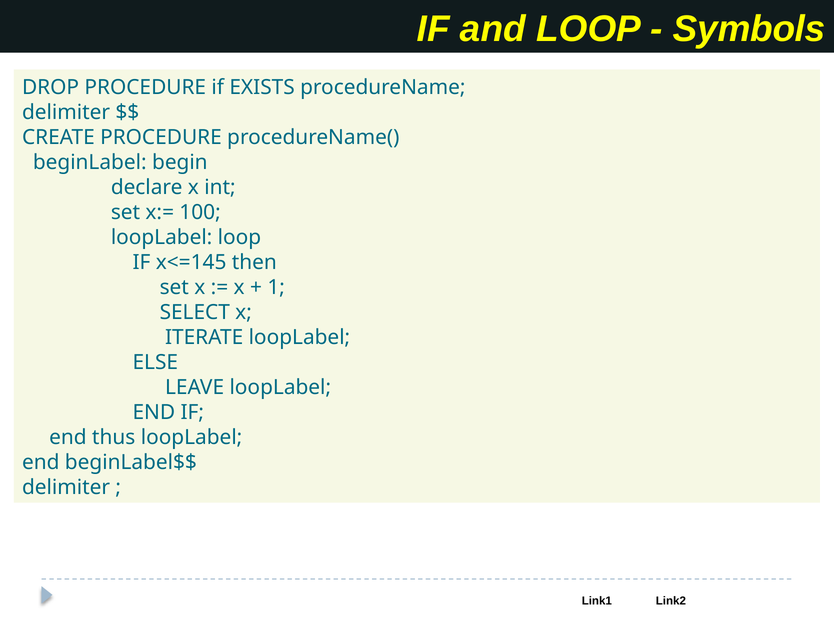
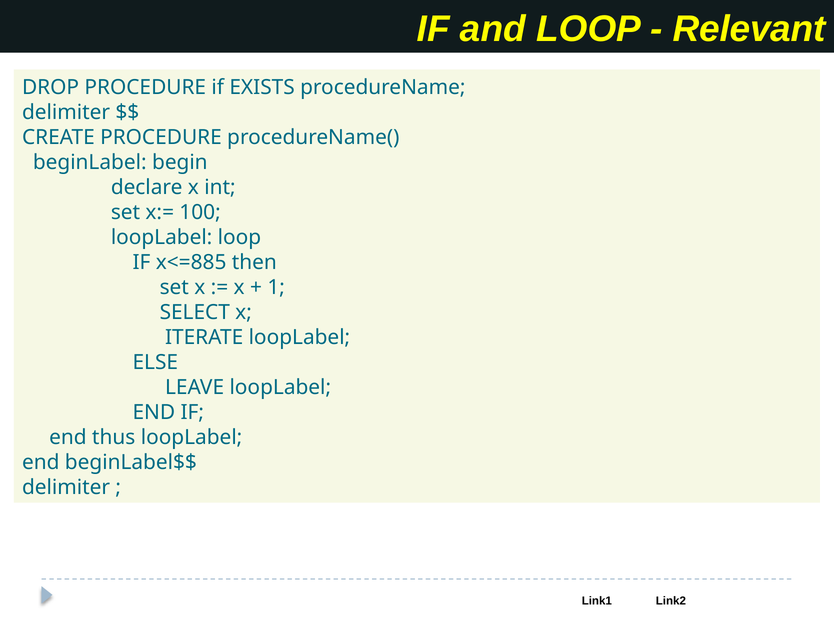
Symbols: Symbols -> Relevant (749, 29)
x<=145: x<=145 -> x<=885 (191, 263)
